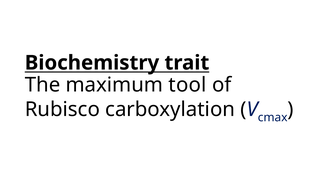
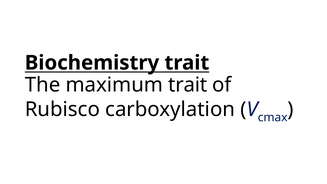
maximum tool: tool -> trait (188, 85)
